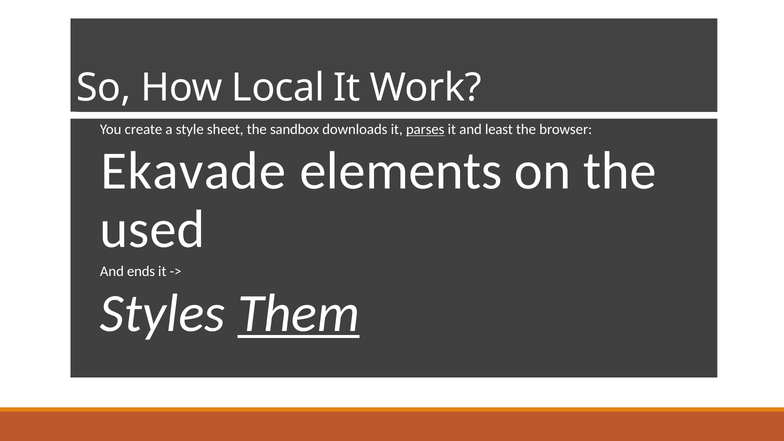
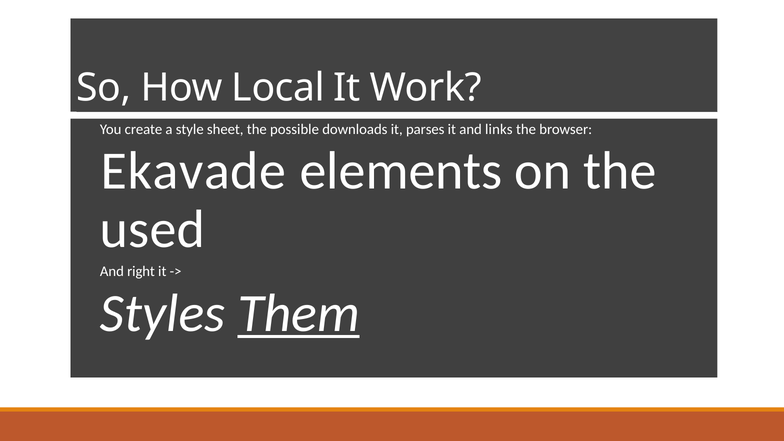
sandbox: sandbox -> possible (295, 129)
parses underline: present -> none (425, 129)
least: least -> links (499, 129)
ends: ends -> right (141, 272)
